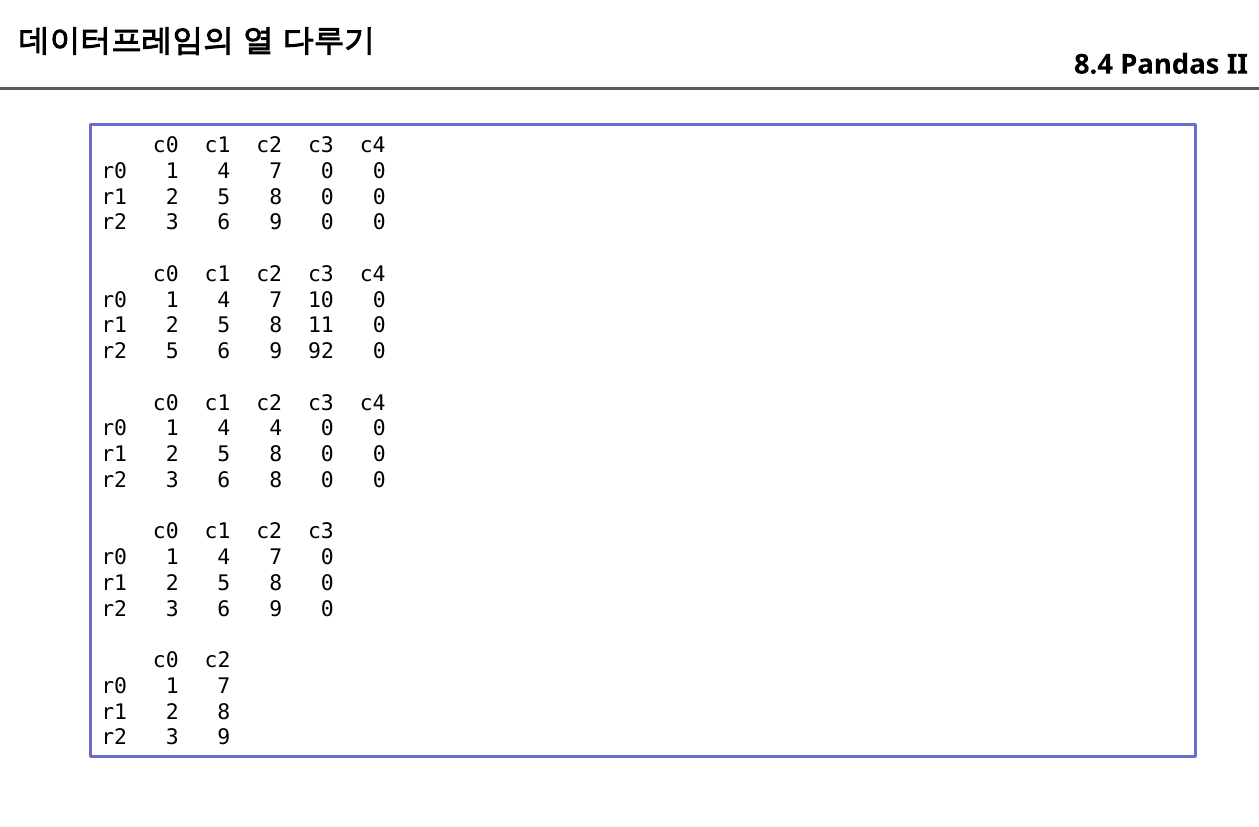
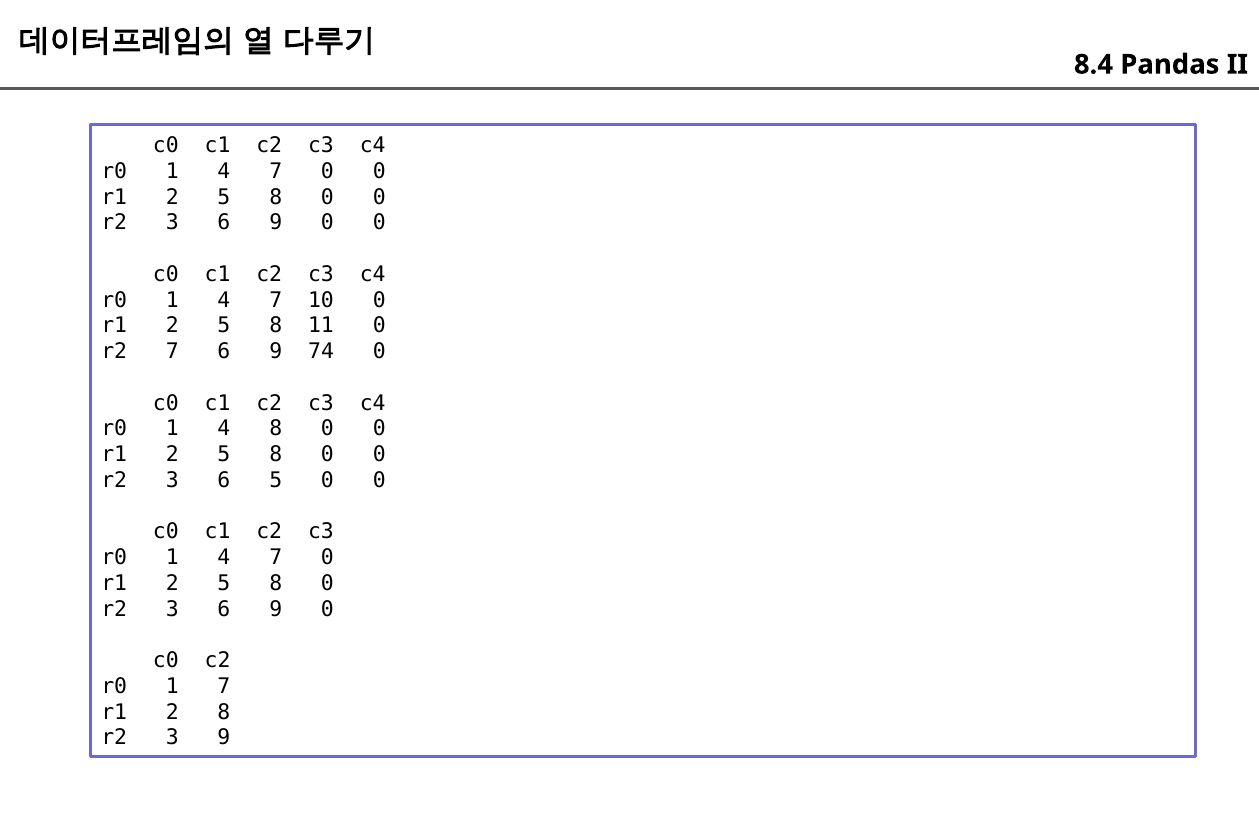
r2 5: 5 -> 7 (172, 352)
92: 92 -> 74 (321, 352)
4 4: 4 -> 8 (276, 429)
6 8: 8 -> 5 (276, 480)
